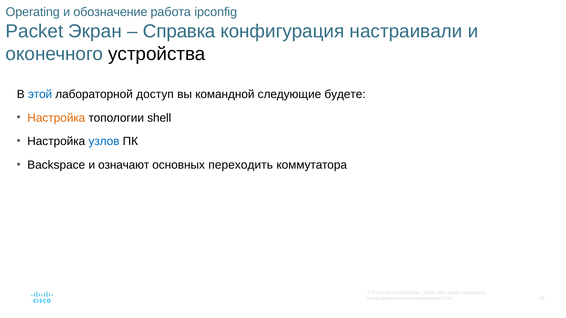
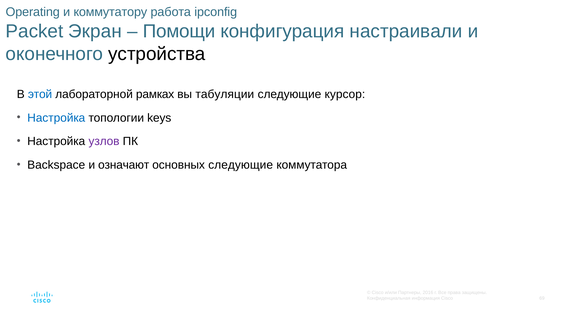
обозначение: обозначение -> коммутатору (110, 12)
Справка: Справка -> Помощи (179, 31)
доступ: доступ -> рамках (155, 94)
командной: командной -> табуляции (225, 94)
будете: будете -> курсор (345, 94)
Настройка colour: orange -> blue (56, 118)
shell: shell -> keys (159, 118)
узлов colour: blue -> purple (104, 142)
основных переходить: переходить -> следующие (241, 165)
